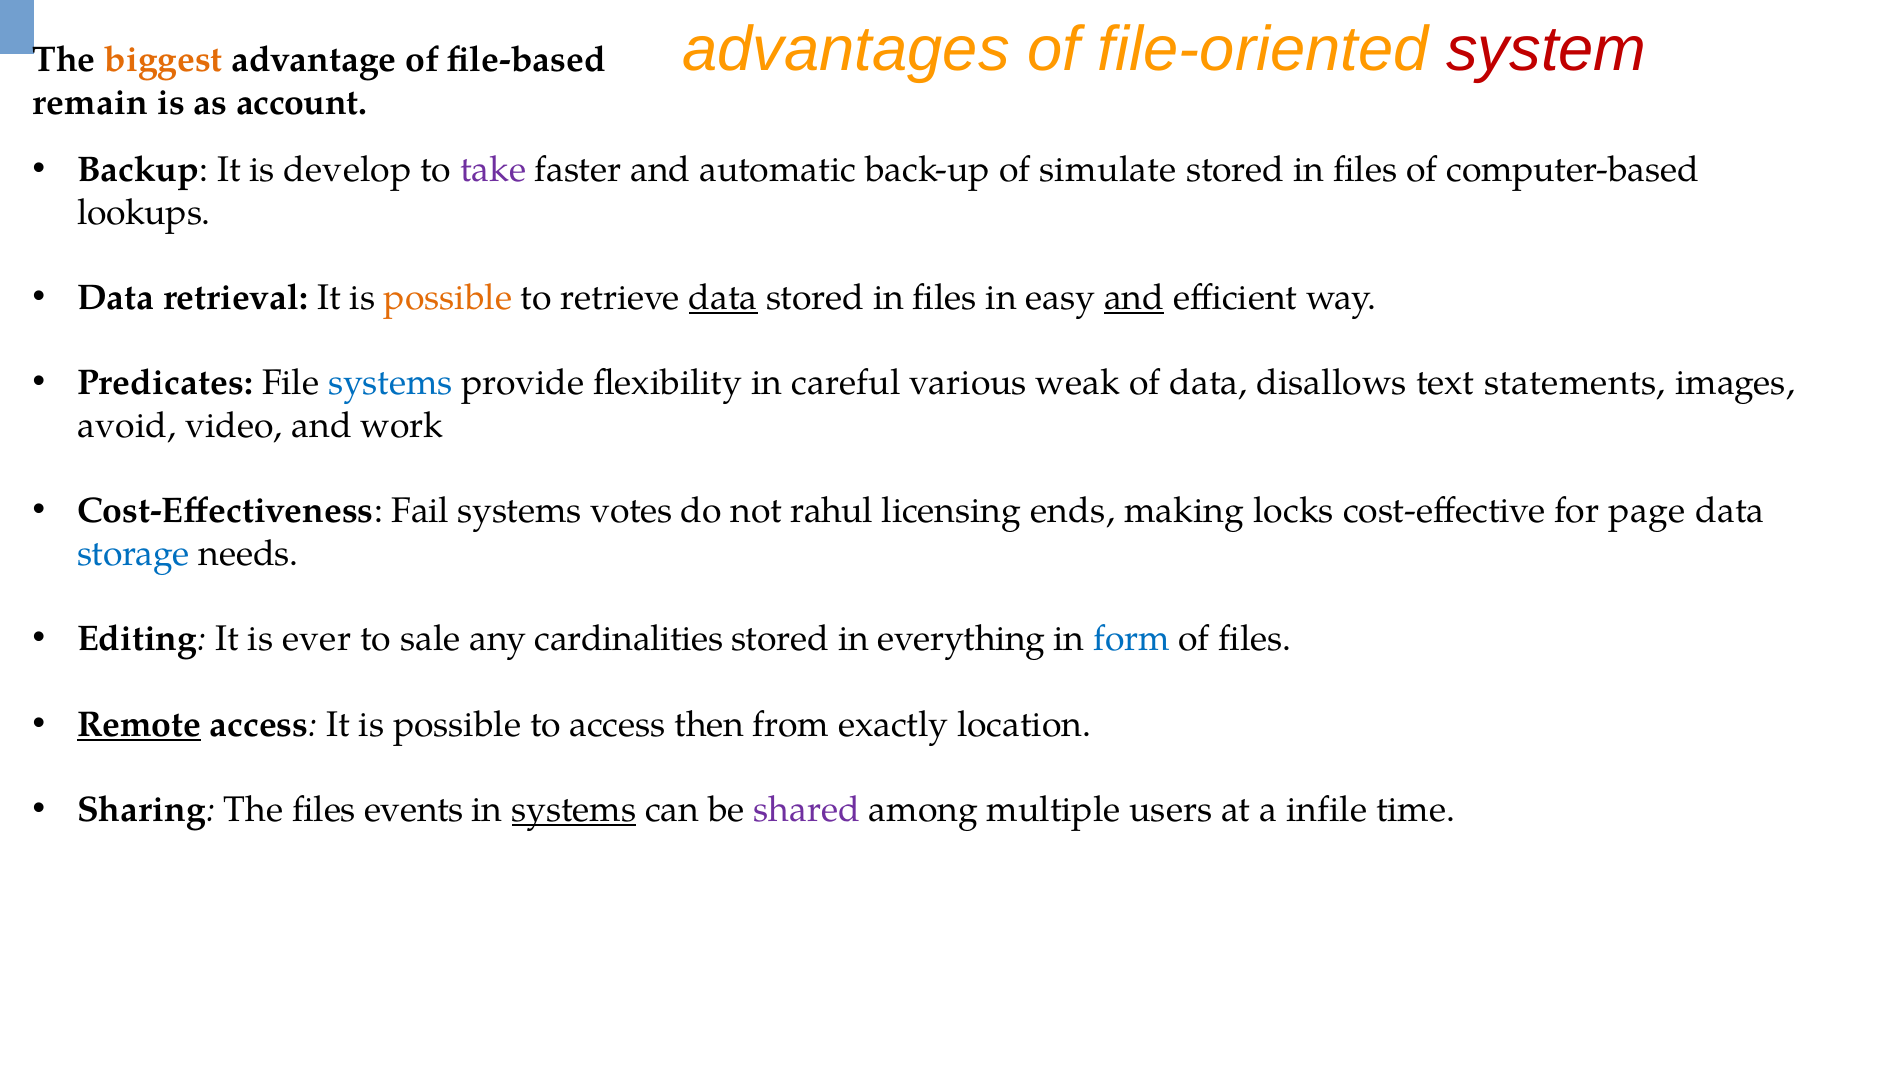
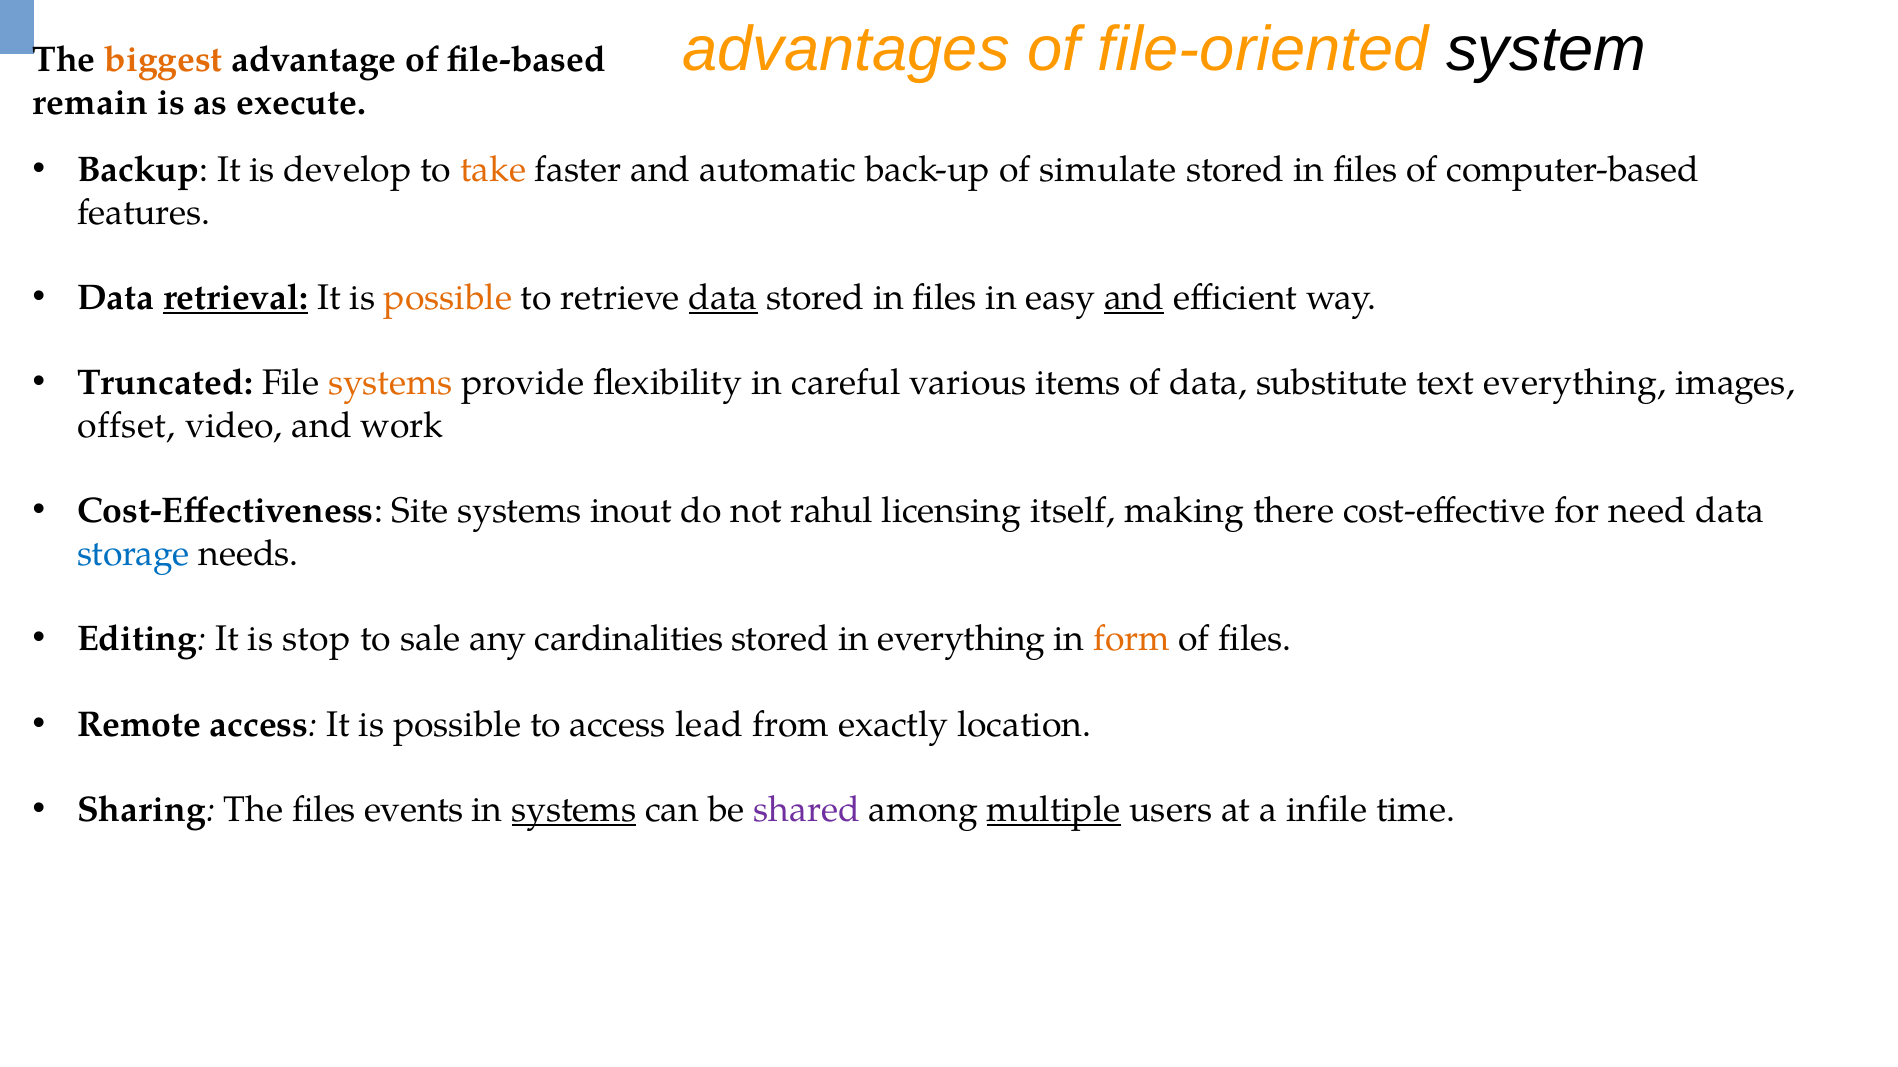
system colour: red -> black (1546, 49)
account: account -> execute (301, 103)
take colour: purple -> orange (493, 170)
lookups: lookups -> features (144, 212)
retrieval underline: none -> present (236, 298)
Predicates: Predicates -> Truncated (165, 383)
systems colour: blue -> orange (390, 383)
weak: weak -> items (1078, 383)
disallows: disallows -> substitute (1332, 383)
text statements: statements -> everything (1575, 383)
avoid: avoid -> offset (127, 426)
Fail: Fail -> Site (420, 511)
votes: votes -> inout (631, 511)
ends: ends -> itself (1073, 511)
locks: locks -> there (1294, 511)
page: page -> need (1647, 511)
ever: ever -> stop (317, 640)
form colour: blue -> orange (1132, 640)
Remote underline: present -> none (139, 725)
then: then -> lead (709, 725)
multiple underline: none -> present (1054, 810)
